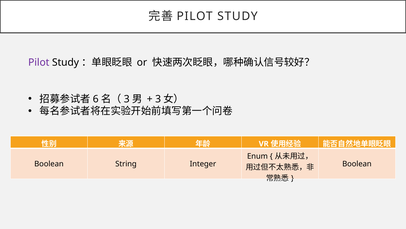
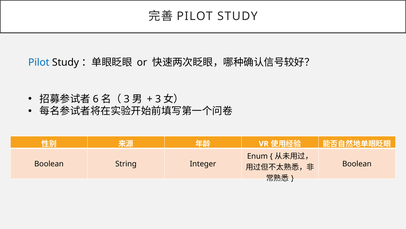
Pilot colour: purple -> blue (39, 62)
